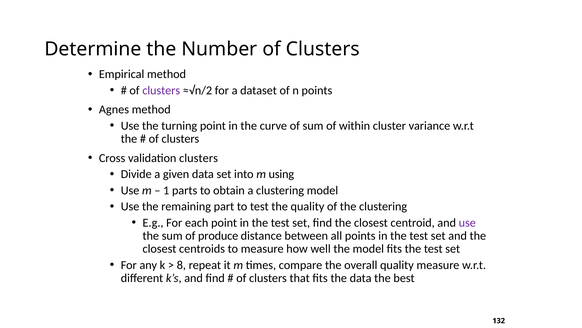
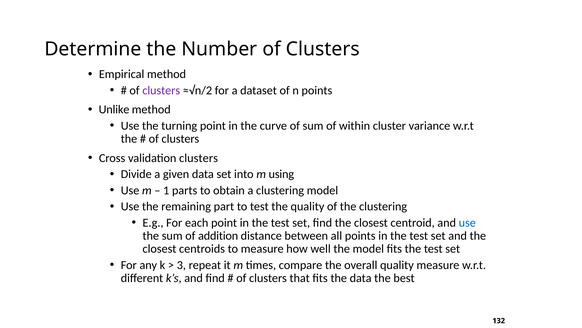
Agnes: Agnes -> Unlike (114, 109)
use colour: purple -> blue (467, 222)
produce: produce -> addition (218, 235)
8: 8 -> 3 (181, 265)
